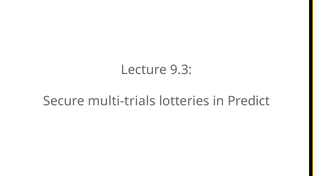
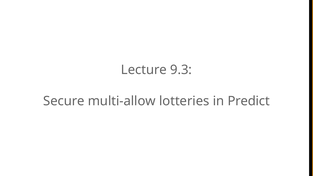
multi-trials: multi-trials -> multi-allow (122, 101)
